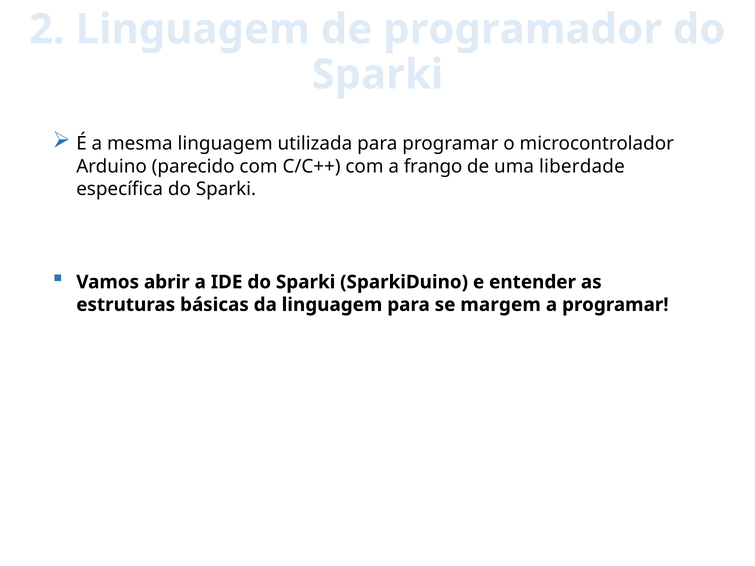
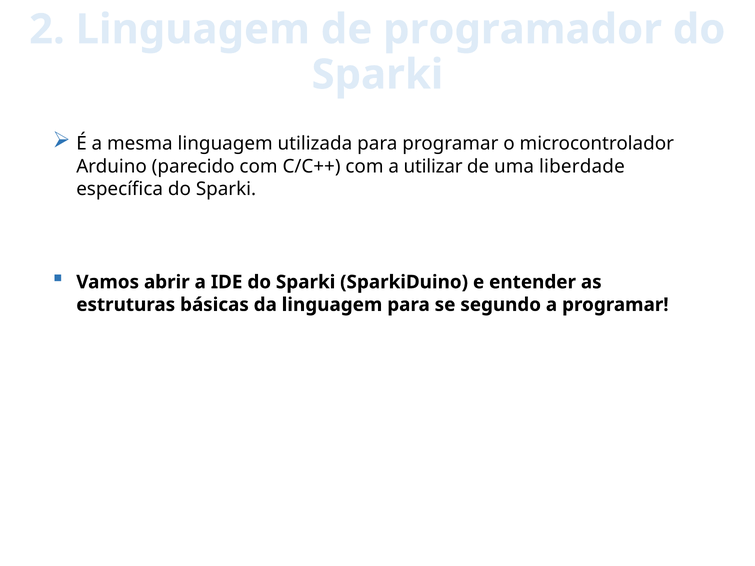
frango: frango -> utilizar (433, 166)
margem: margem -> segundo (501, 305)
